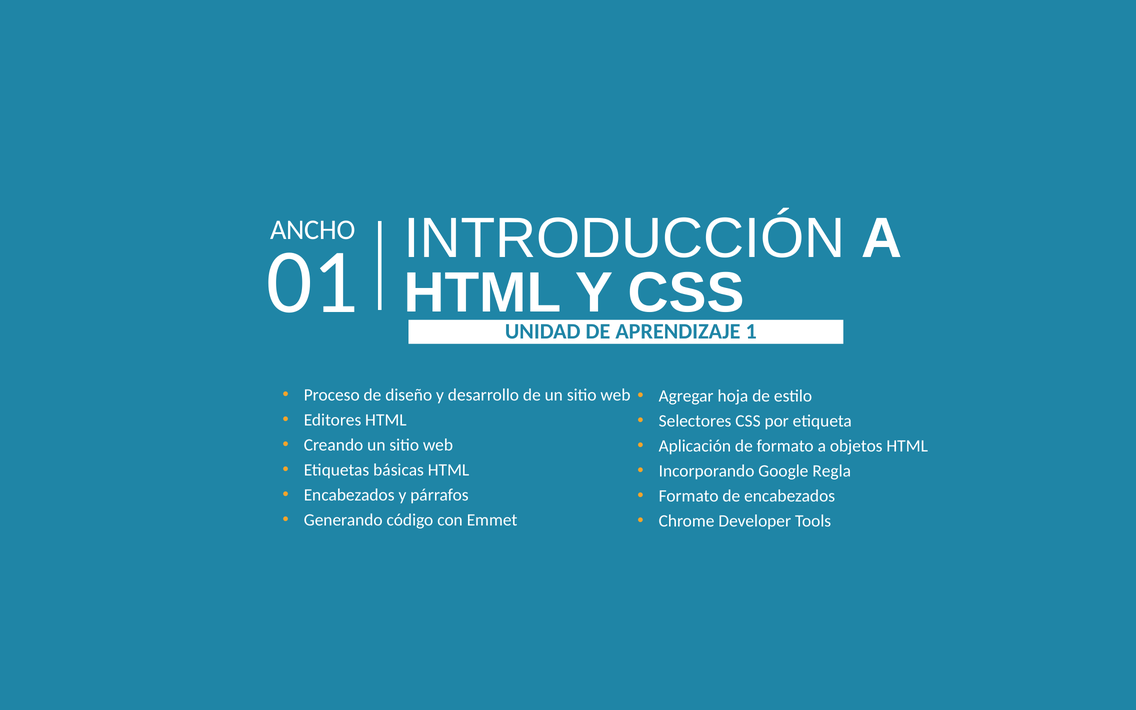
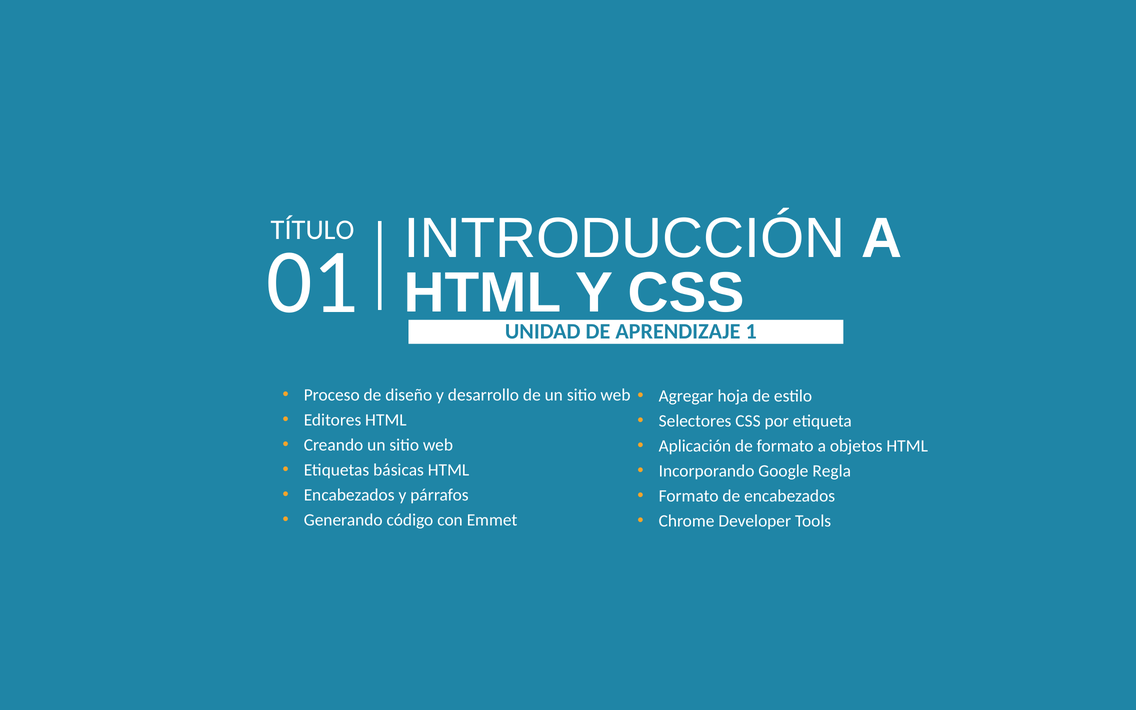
ANCHO: ANCHO -> TÍTULO (313, 230)
